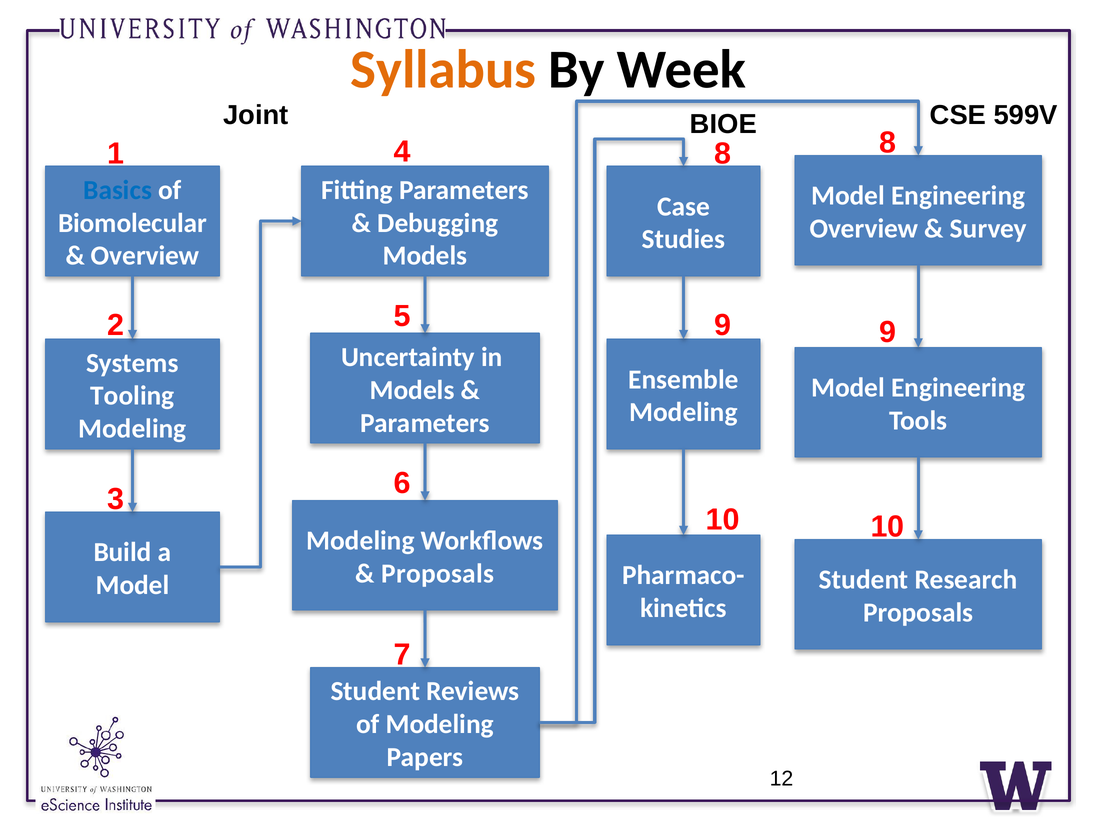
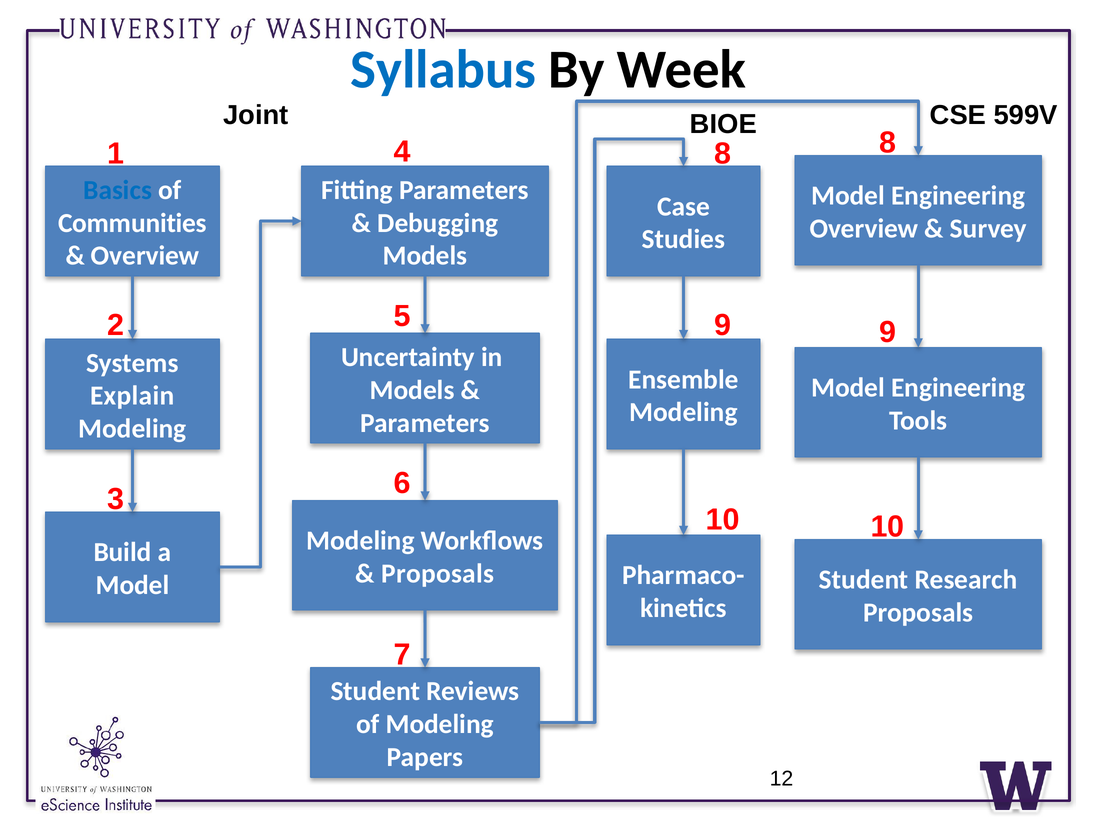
Syllabus colour: orange -> blue (443, 70)
Biomolecular: Biomolecular -> Communities (132, 223)
Tooling: Tooling -> Explain (132, 396)
